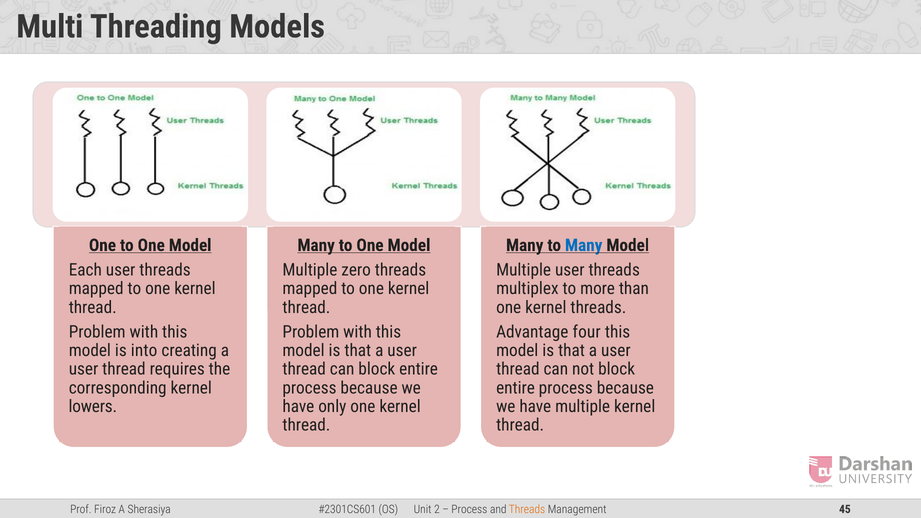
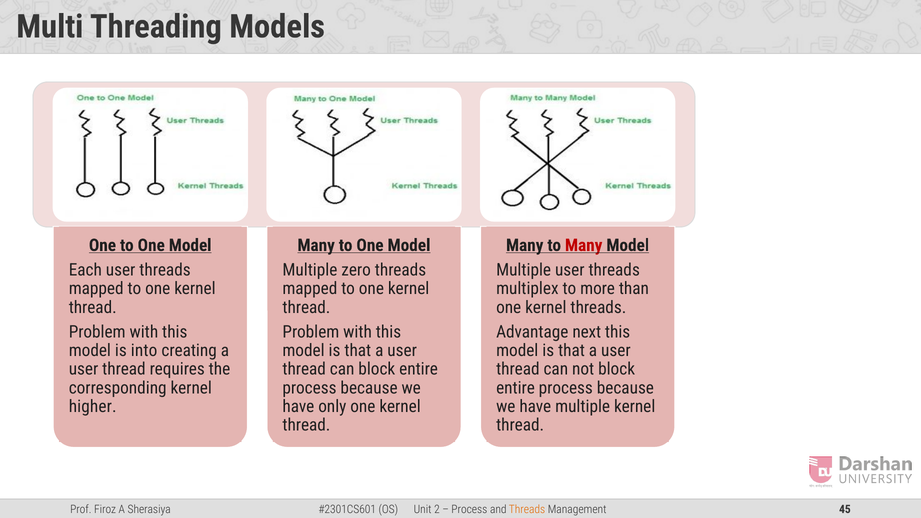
Many colour: blue -> red (584, 245)
four: four -> next (587, 332)
lowers: lowers -> higher (93, 407)
